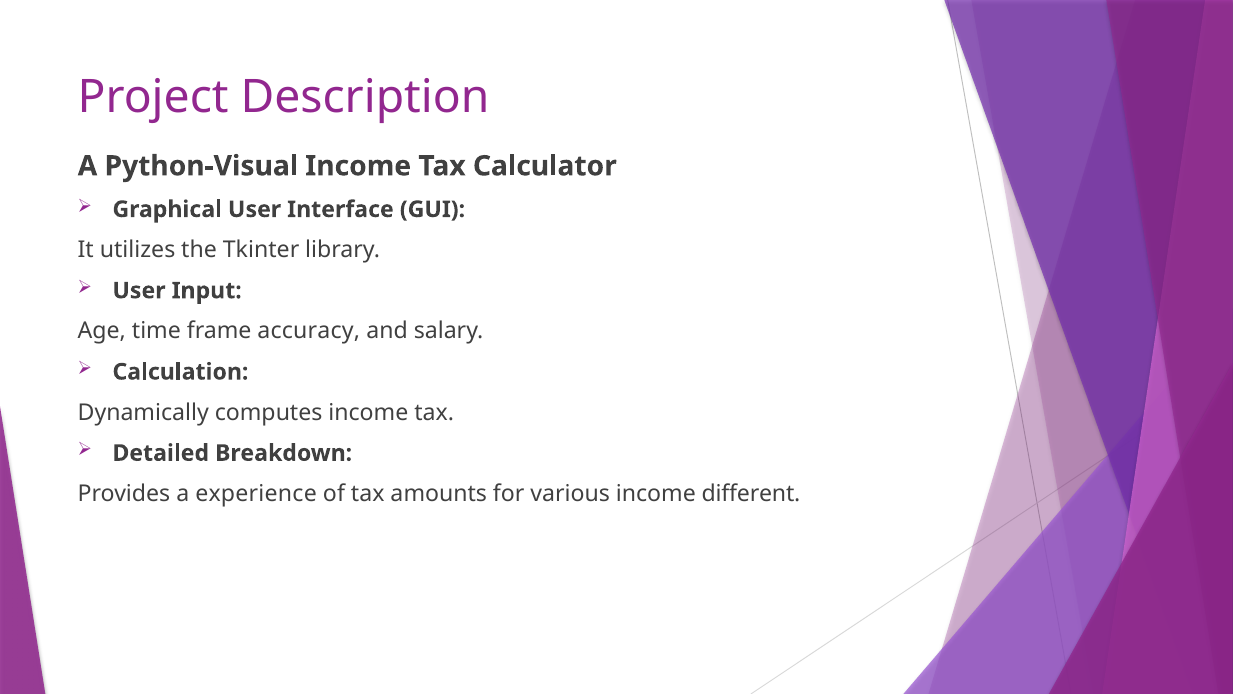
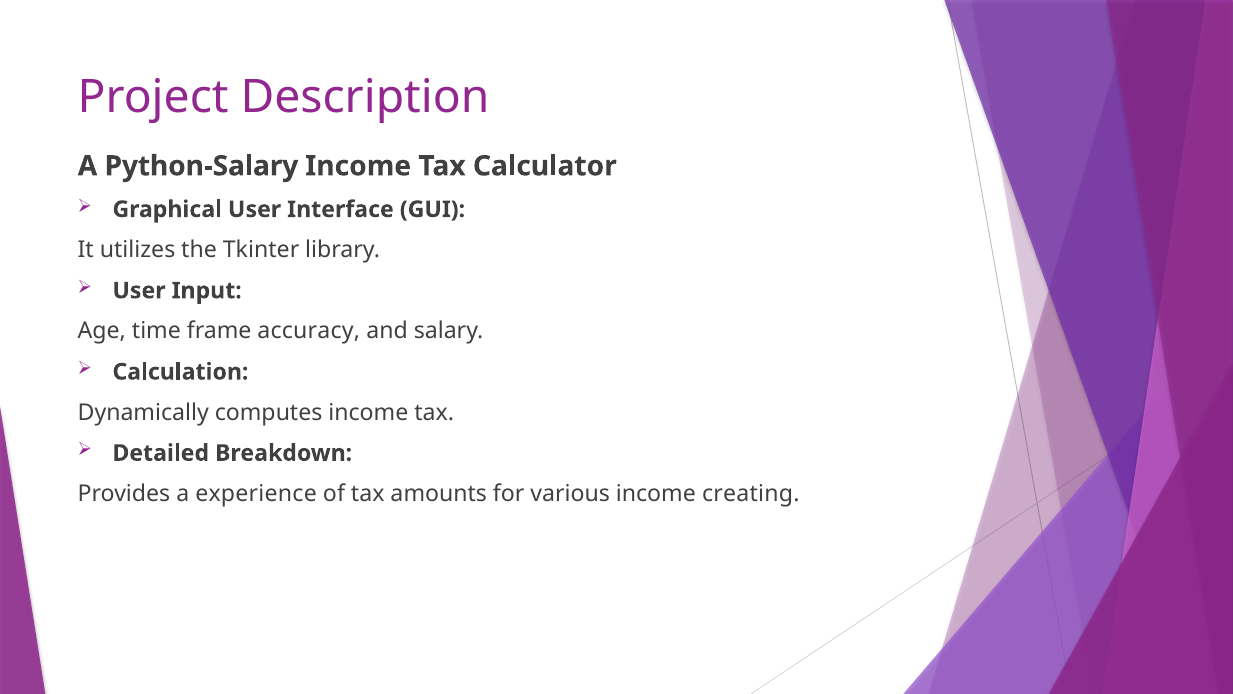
Python-Visual: Python-Visual -> Python-Salary (201, 166)
different: different -> creating (751, 493)
